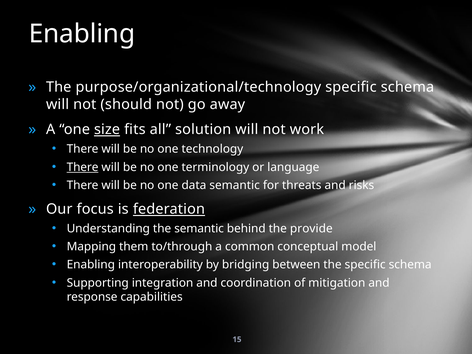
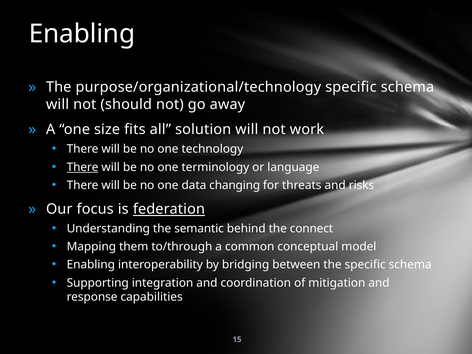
size underline: present -> none (107, 130)
data semantic: semantic -> changing (235, 185)
provide: provide -> connect (311, 228)
